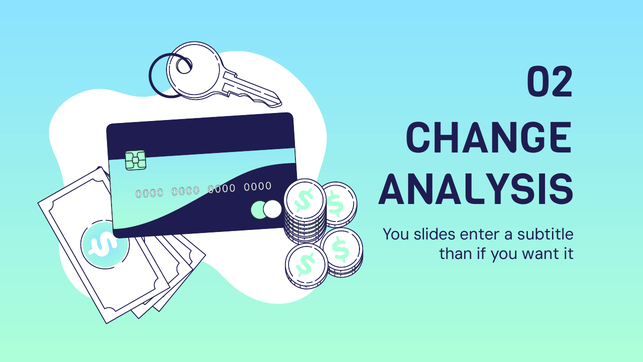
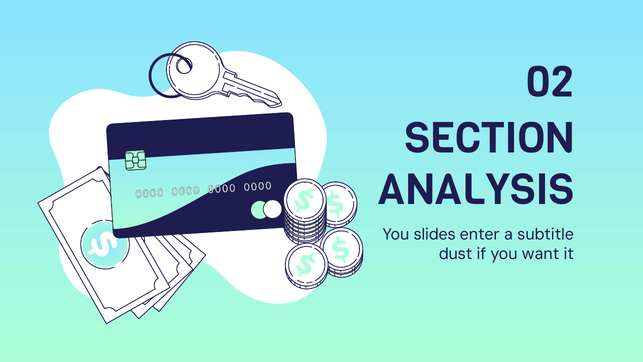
CHANGE: CHANGE -> SECTION (490, 139)
than: than -> dust (456, 254)
